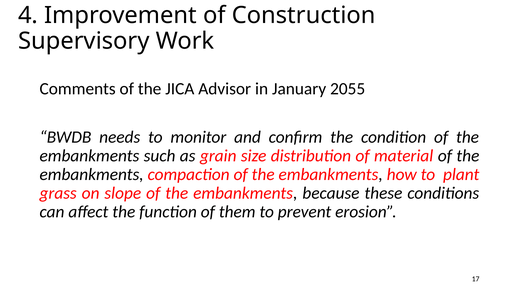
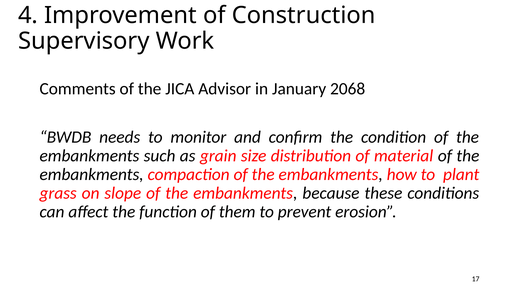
2055: 2055 -> 2068 (348, 89)
